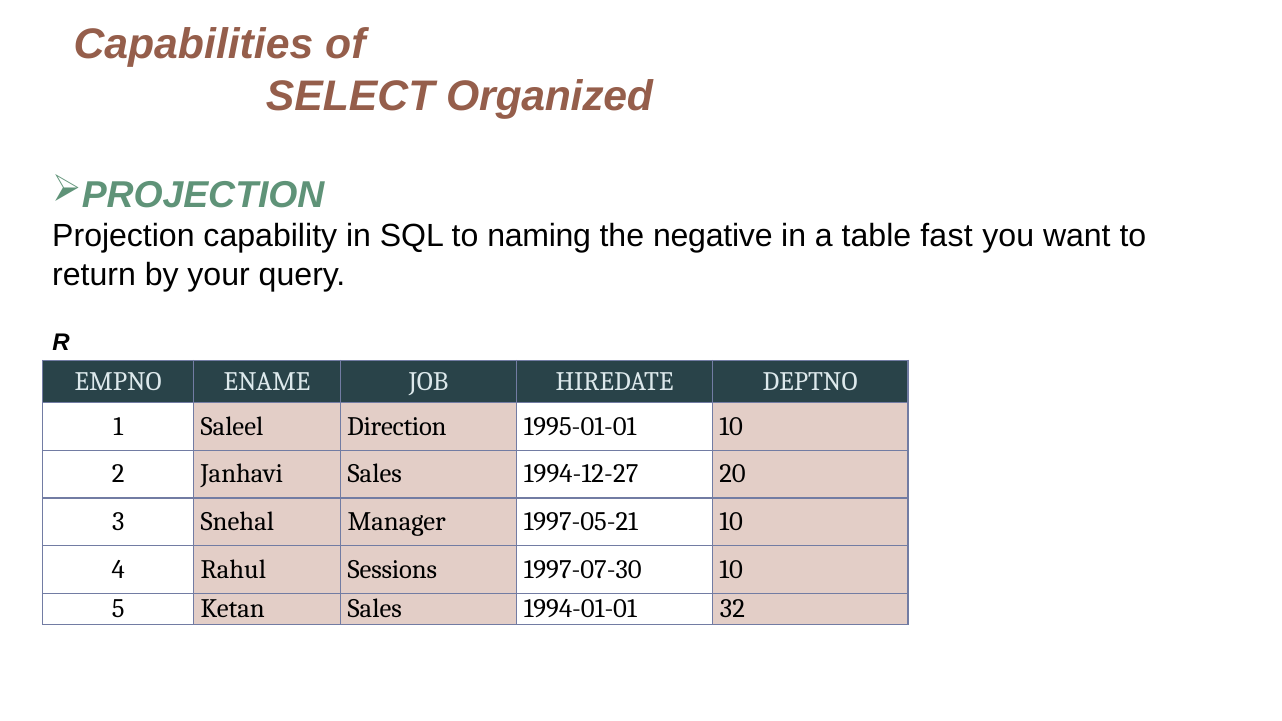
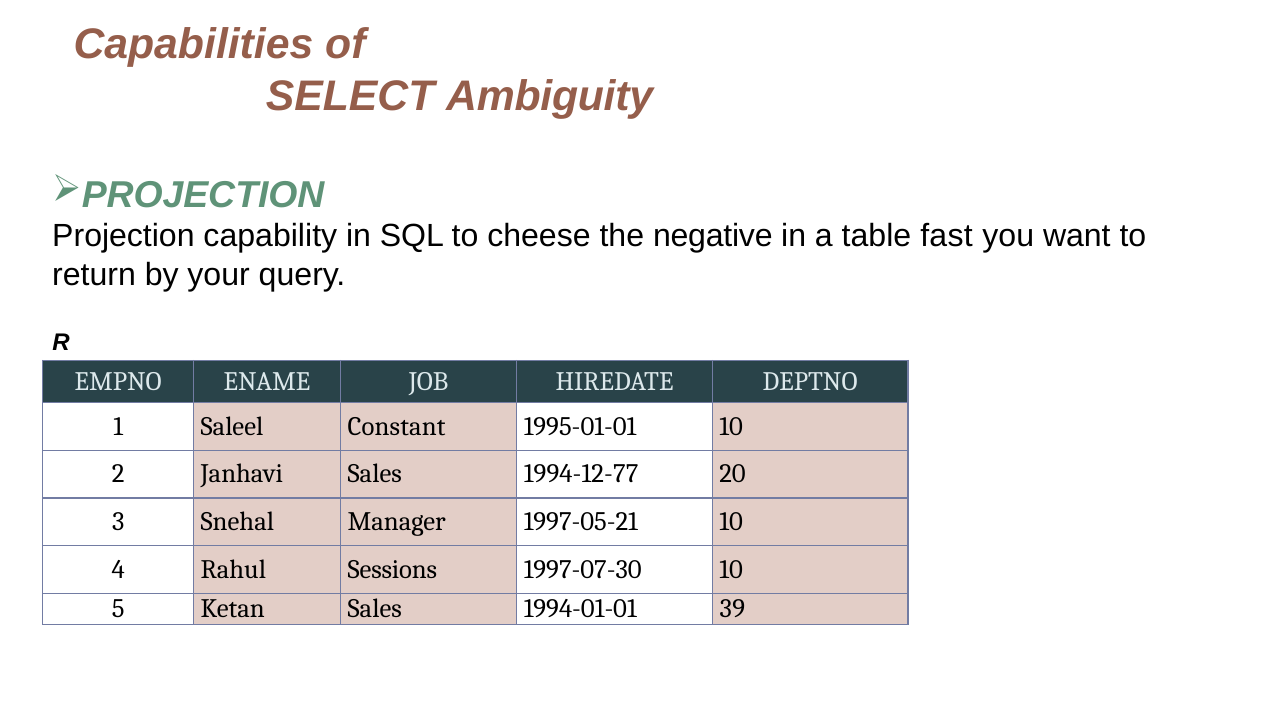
Organized: Organized -> Ambiguity (550, 96)
naming: naming -> cheese (539, 236)
Direction: Direction -> Constant (397, 427)
1994-12-27: 1994-12-27 -> 1994-12-77 (581, 474)
32: 32 -> 39 (732, 609)
